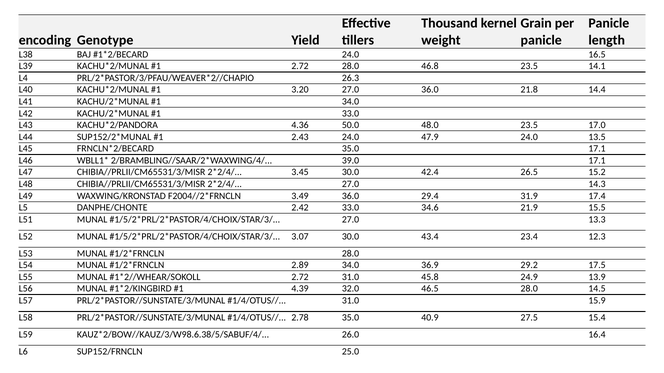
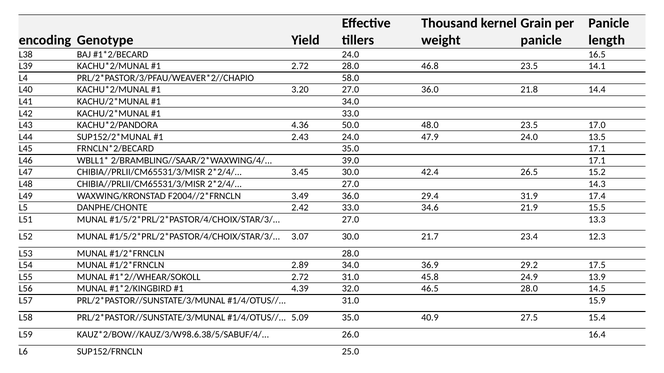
26.3: 26.3 -> 58.0 (351, 78)
43.4: 43.4 -> 21.7 (430, 237)
2.78: 2.78 -> 5.09 (300, 318)
